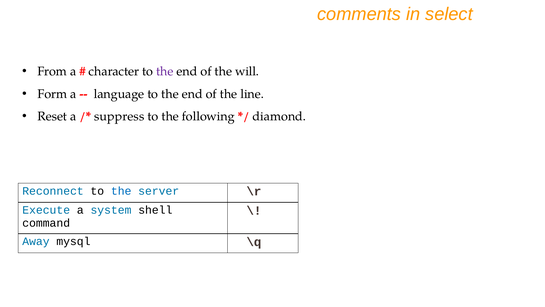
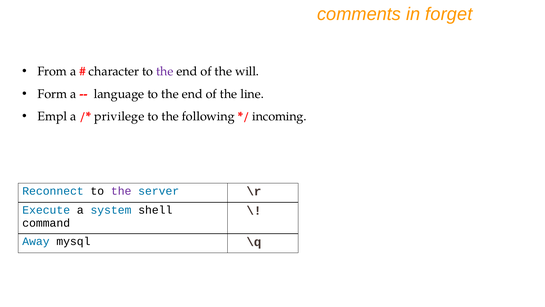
select: select -> forget (449, 14)
Reset: Reset -> Empl (52, 116)
suppress: suppress -> privilege (119, 116)
diamond: diamond -> incoming (279, 116)
the colour: blue -> purple (121, 191)
